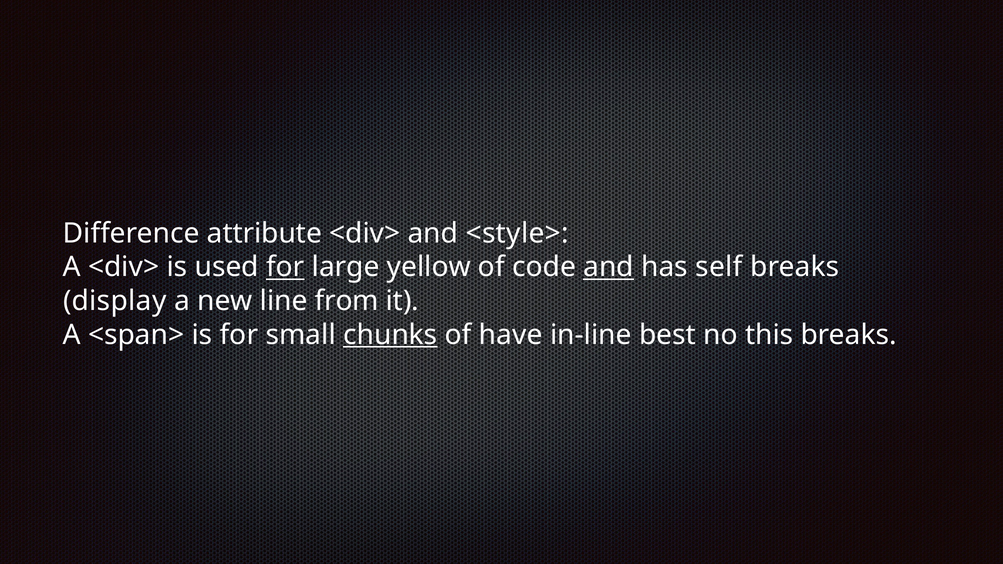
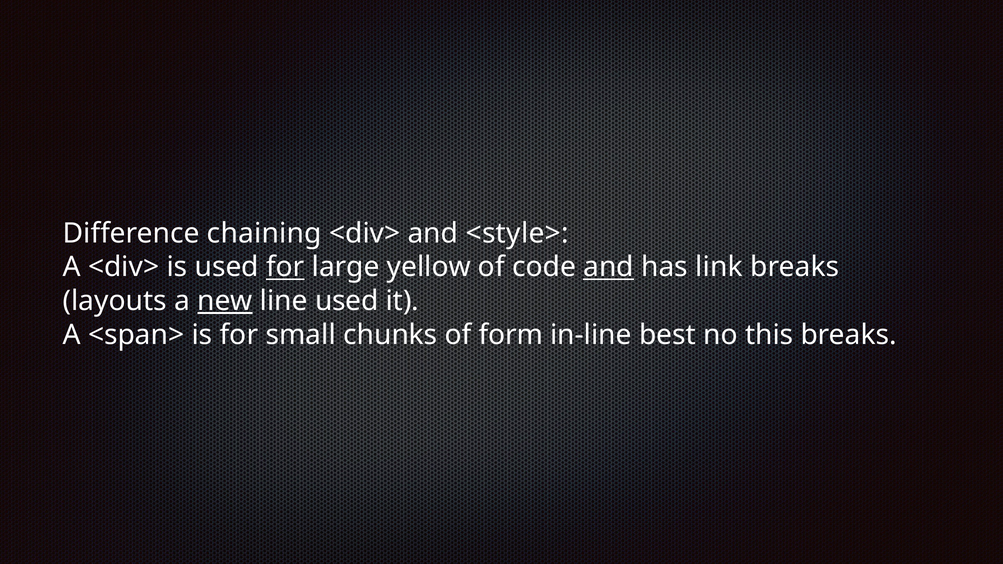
attribute: attribute -> chaining (264, 233)
self: self -> link (719, 267)
display: display -> layouts (115, 301)
new underline: none -> present (225, 301)
line from: from -> used (347, 301)
chunks underline: present -> none (390, 335)
have: have -> form (511, 335)
